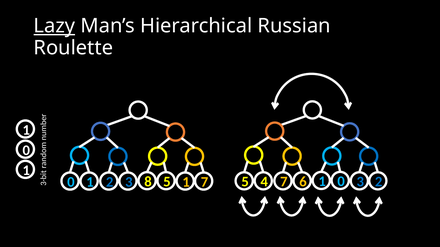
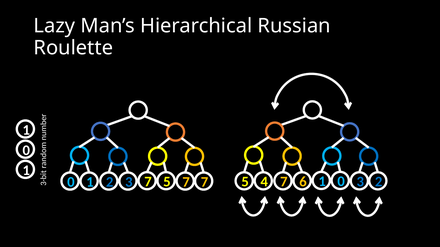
Lazy underline: present -> none (54, 26)
8: 8 -> 7 (148, 182)
5 1: 1 -> 7 (186, 182)
